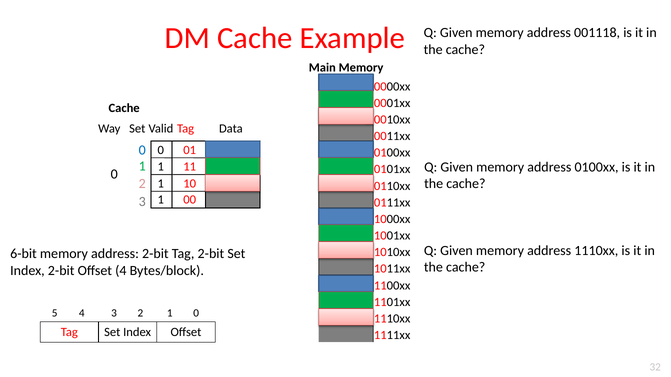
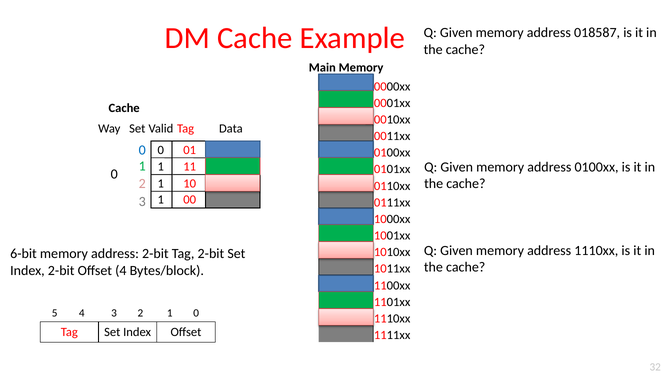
001118: 001118 -> 018587 (597, 33)
